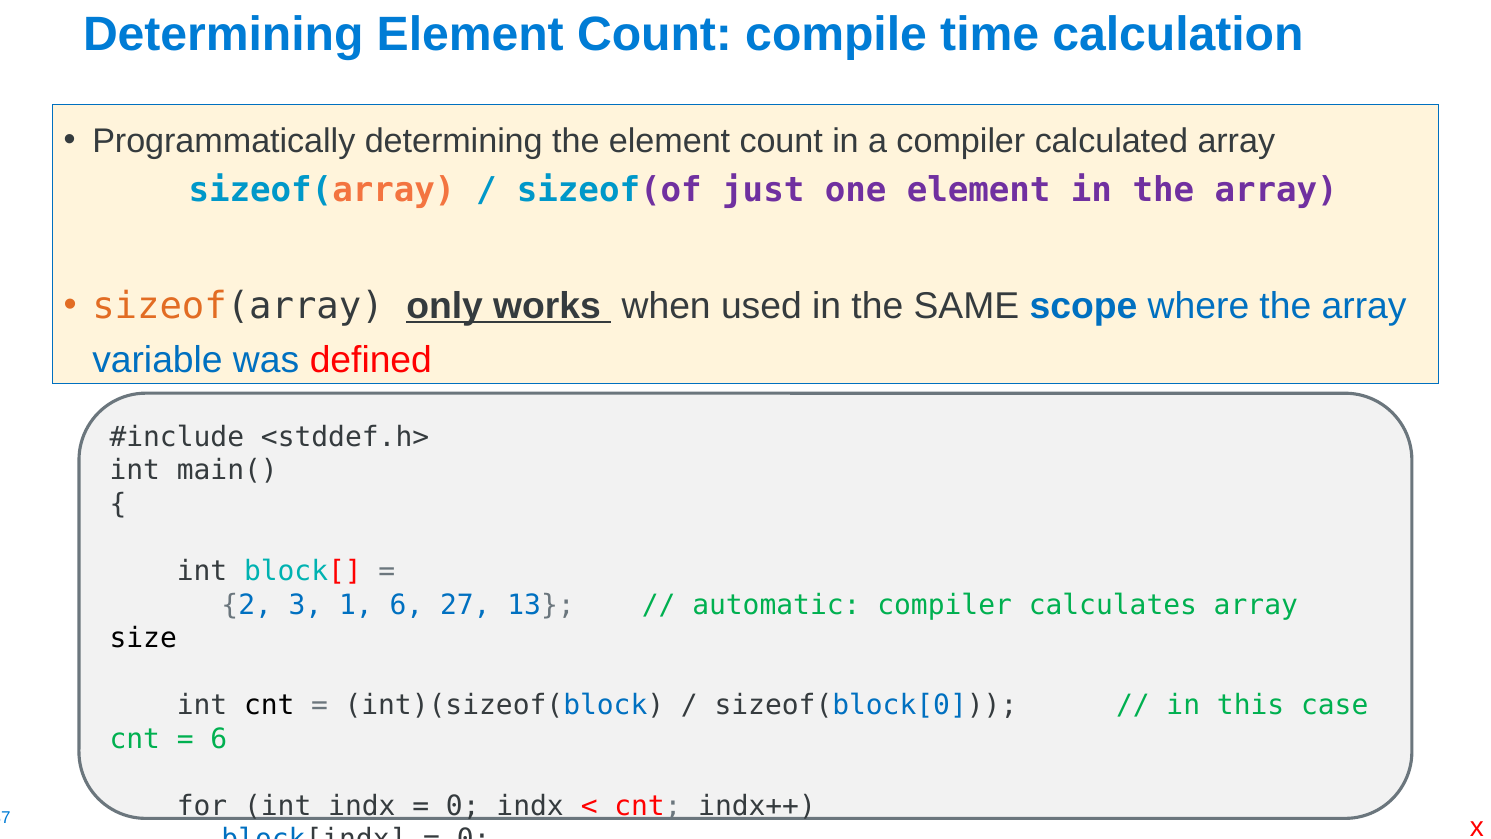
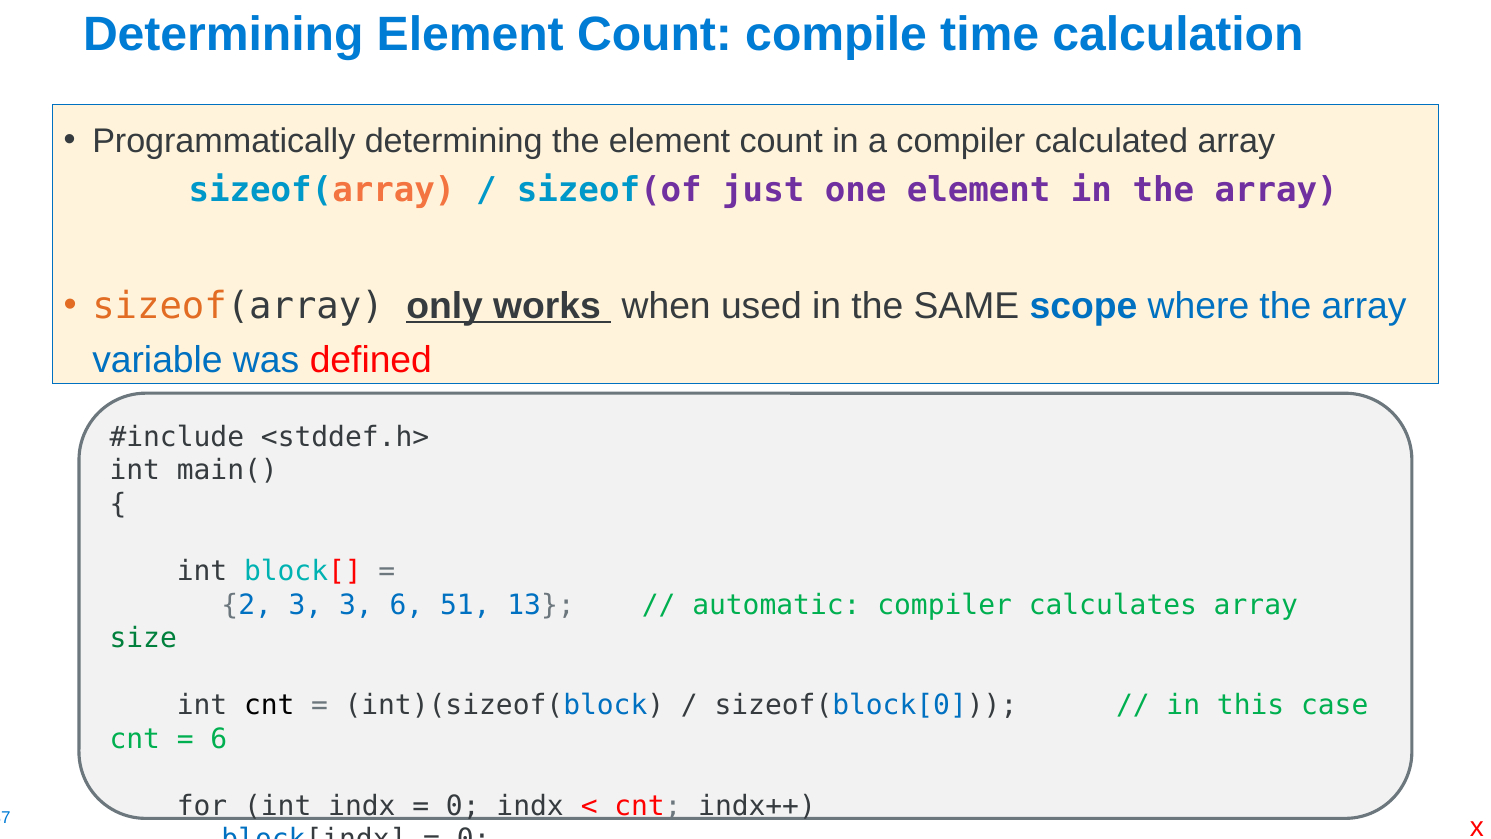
3 1: 1 -> 3 (356, 605)
27: 27 -> 51 (465, 605)
size colour: black -> green (143, 638)
